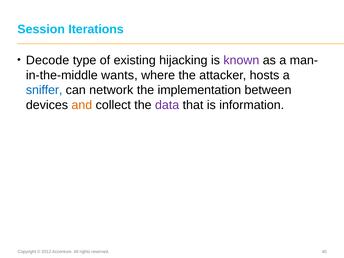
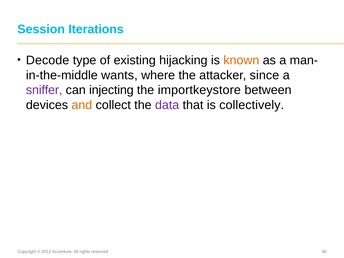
known colour: purple -> orange (241, 60)
hosts: hosts -> since (264, 75)
sniffer colour: blue -> purple (44, 90)
network: network -> injecting (111, 90)
implementation: implementation -> importkeystore (199, 90)
information: information -> collectively (252, 105)
